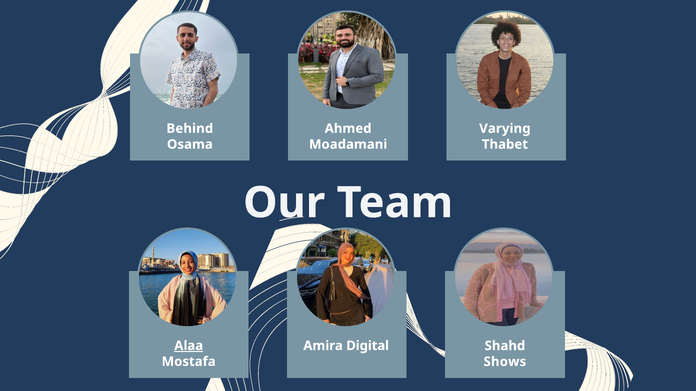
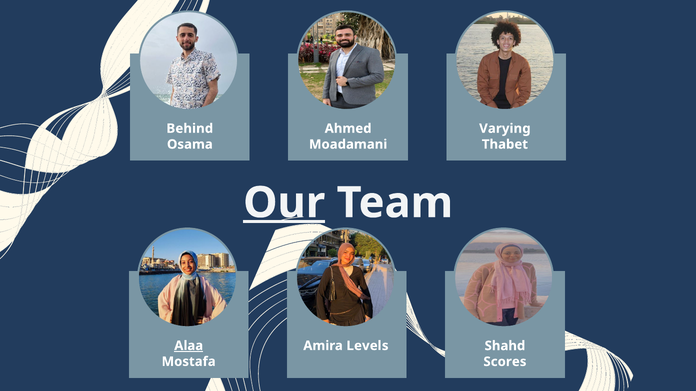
Our underline: none -> present (284, 203)
Digital: Digital -> Levels (367, 346)
Shows: Shows -> Scores (505, 362)
